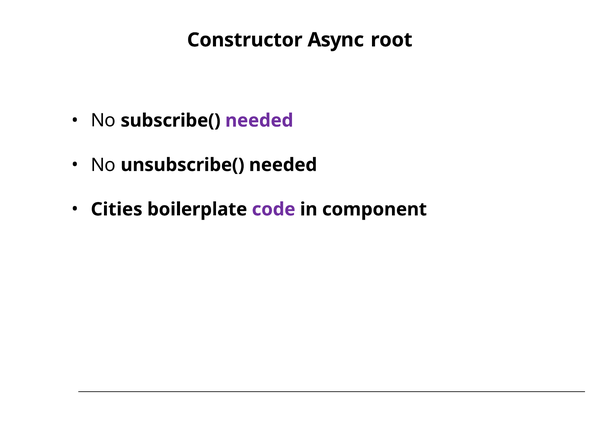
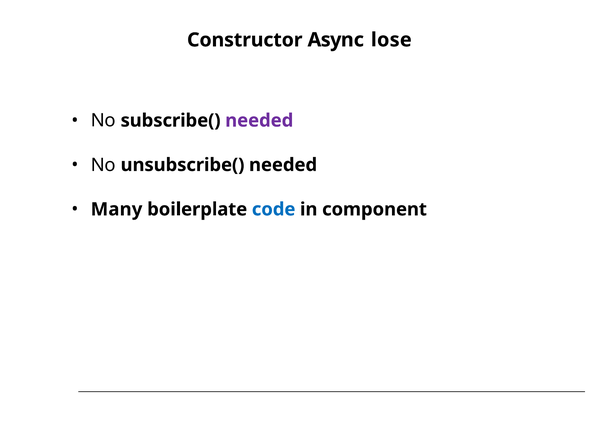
root: root -> lose (391, 40)
Cities: Cities -> Many (117, 209)
code colour: purple -> blue (274, 209)
